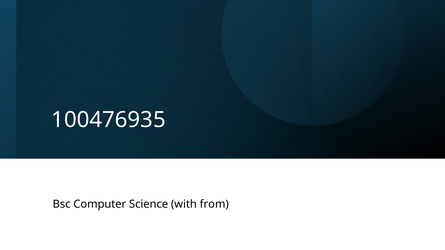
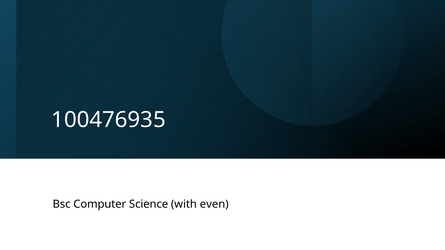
from: from -> even (214, 204)
